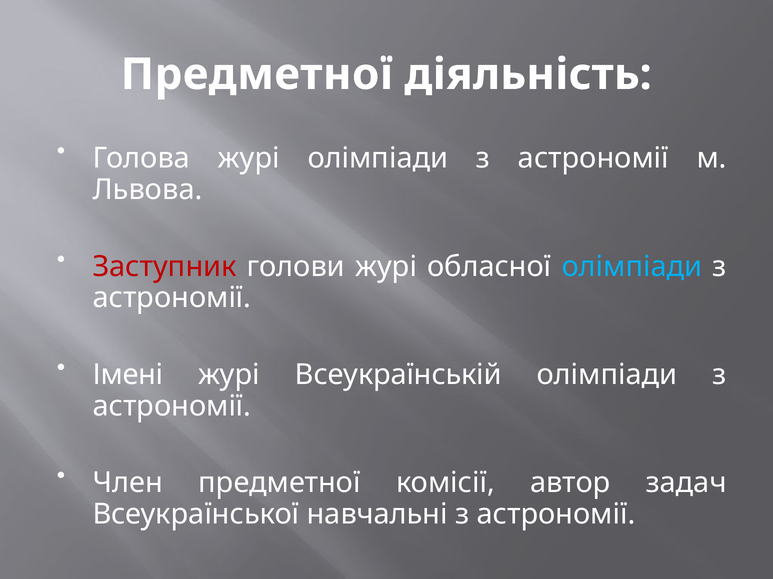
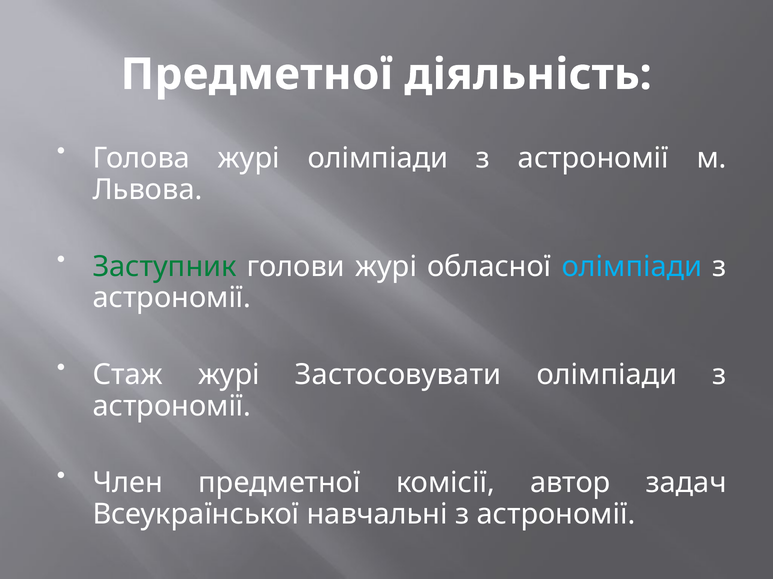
Заступник colour: red -> green (165, 267)
Імені: Імені -> Стаж (128, 375)
Всеукраїнській: Всеукраїнській -> Застосовувати (398, 375)
